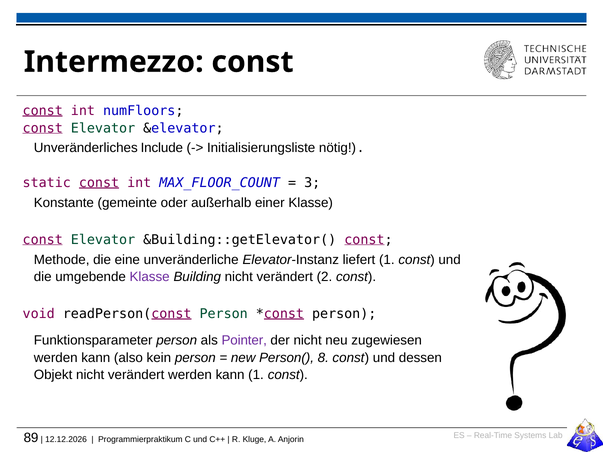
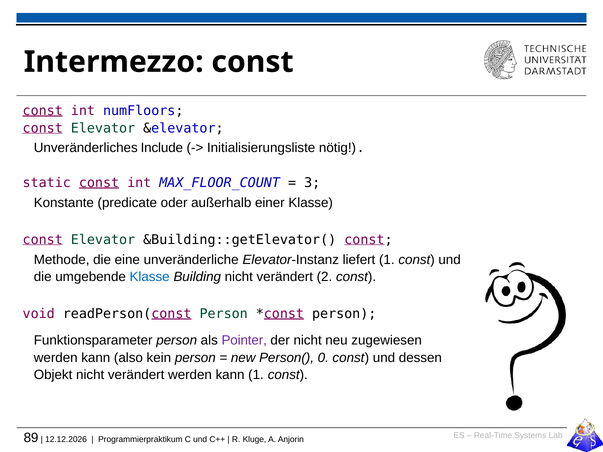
gemeinte: gemeinte -> predicate (127, 203)
Klasse colour: purple -> blue (150, 277)
8: 8 -> 0 (323, 358)
